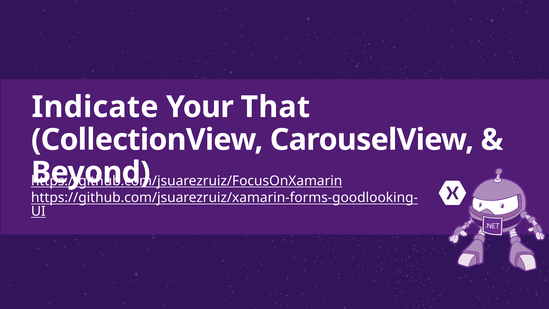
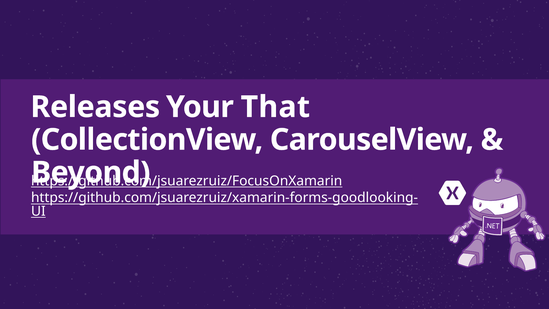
Indicate: Indicate -> Releases (95, 107)
